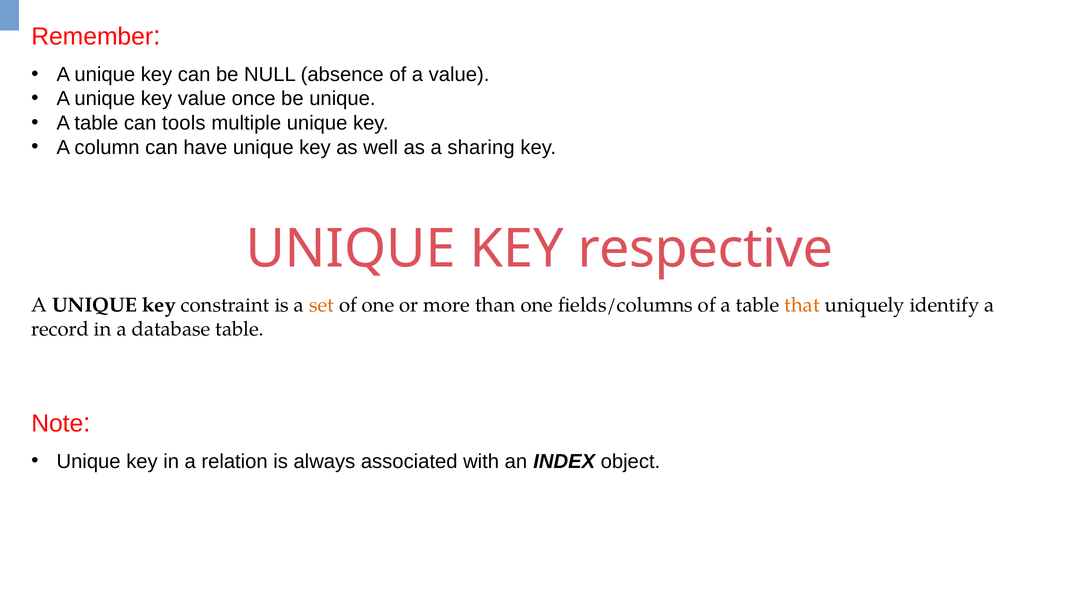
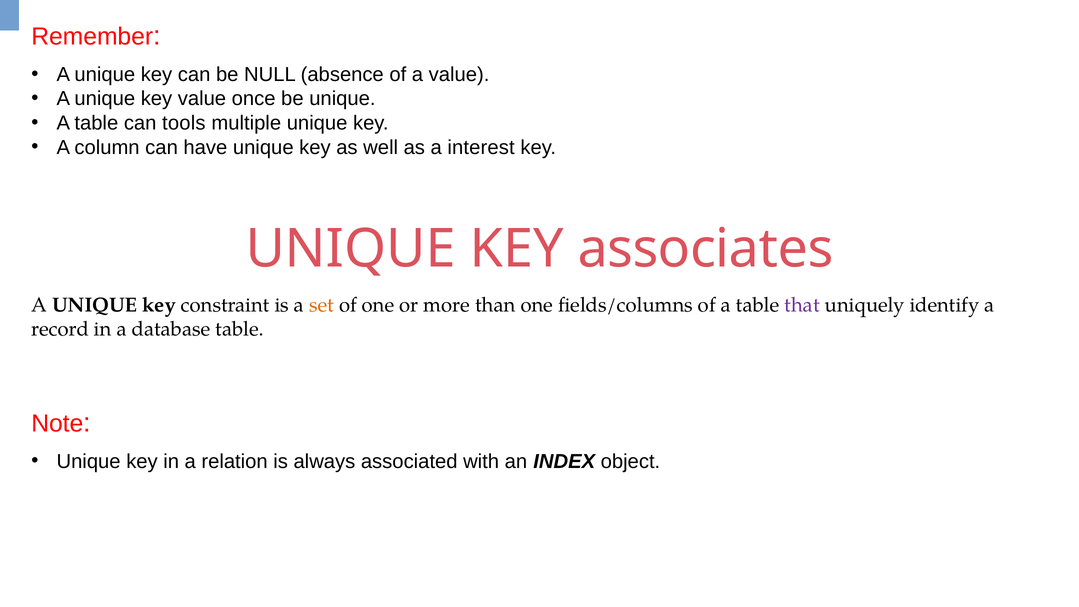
sharing: sharing -> interest (481, 147)
respective: respective -> associates (705, 249)
that colour: orange -> purple (802, 305)
